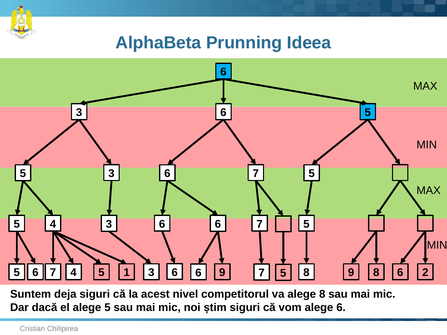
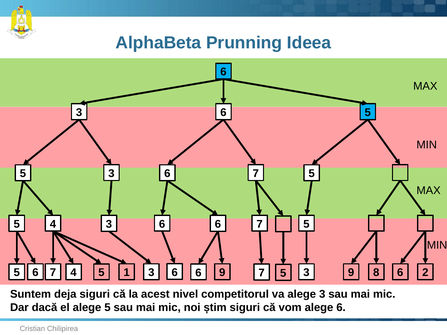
3 8: 8 -> 3 (306, 273)
alege 8: 8 -> 3 (322, 294)
